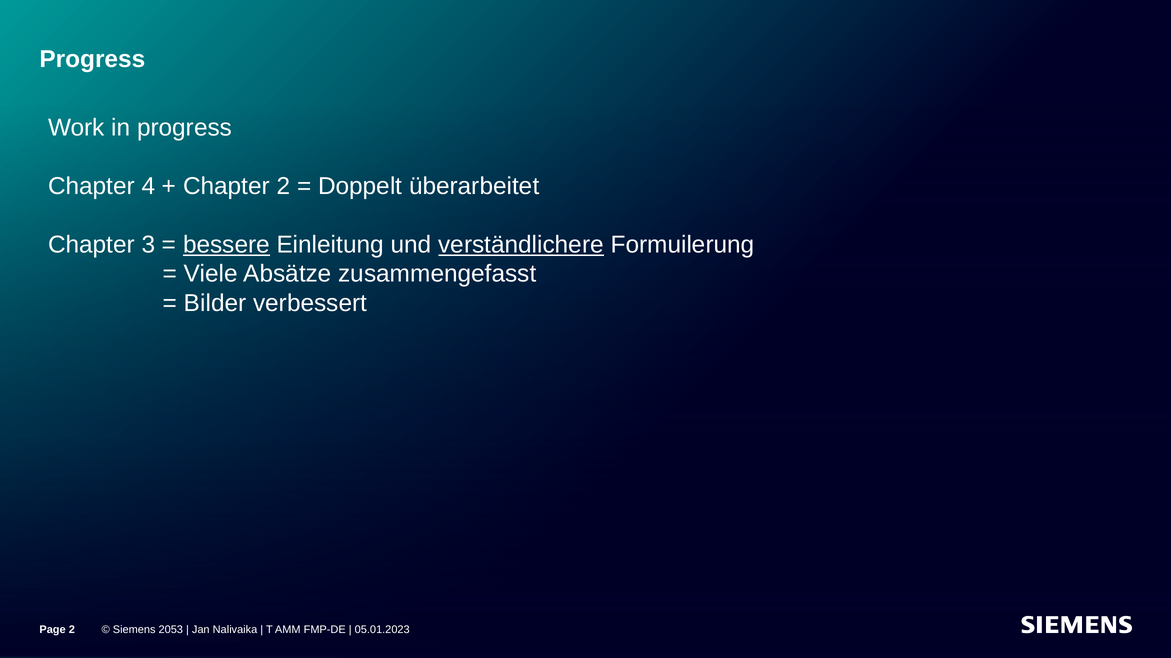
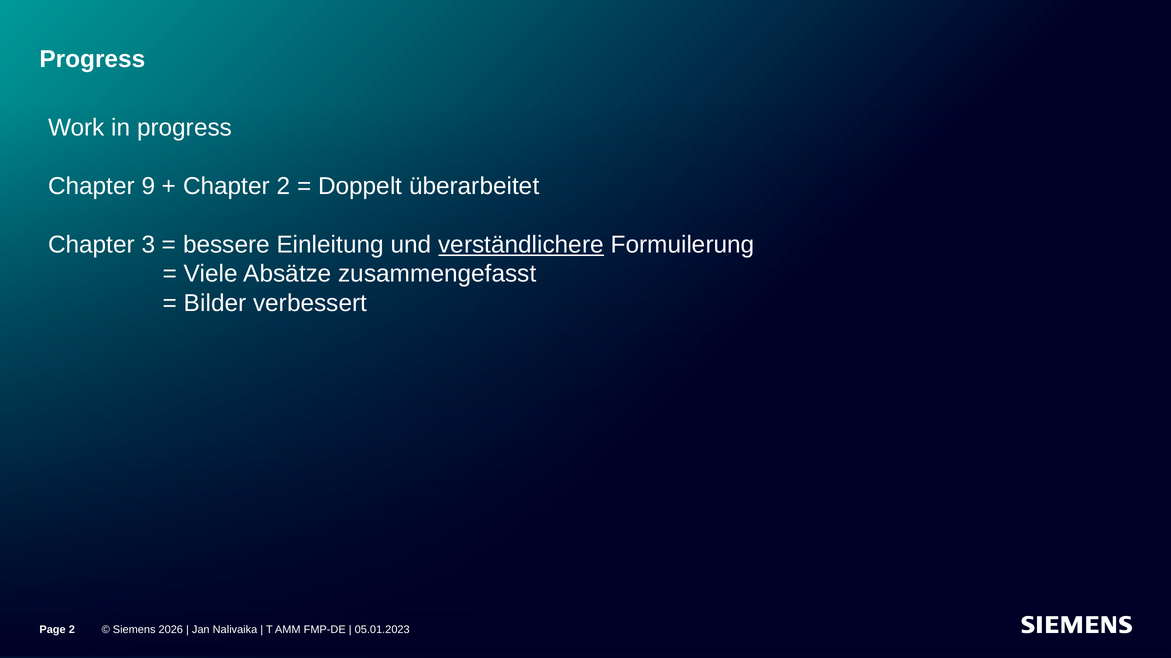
4: 4 -> 9 (148, 186)
bessere underline: present -> none (226, 245)
2053: 2053 -> 2026 (171, 630)
